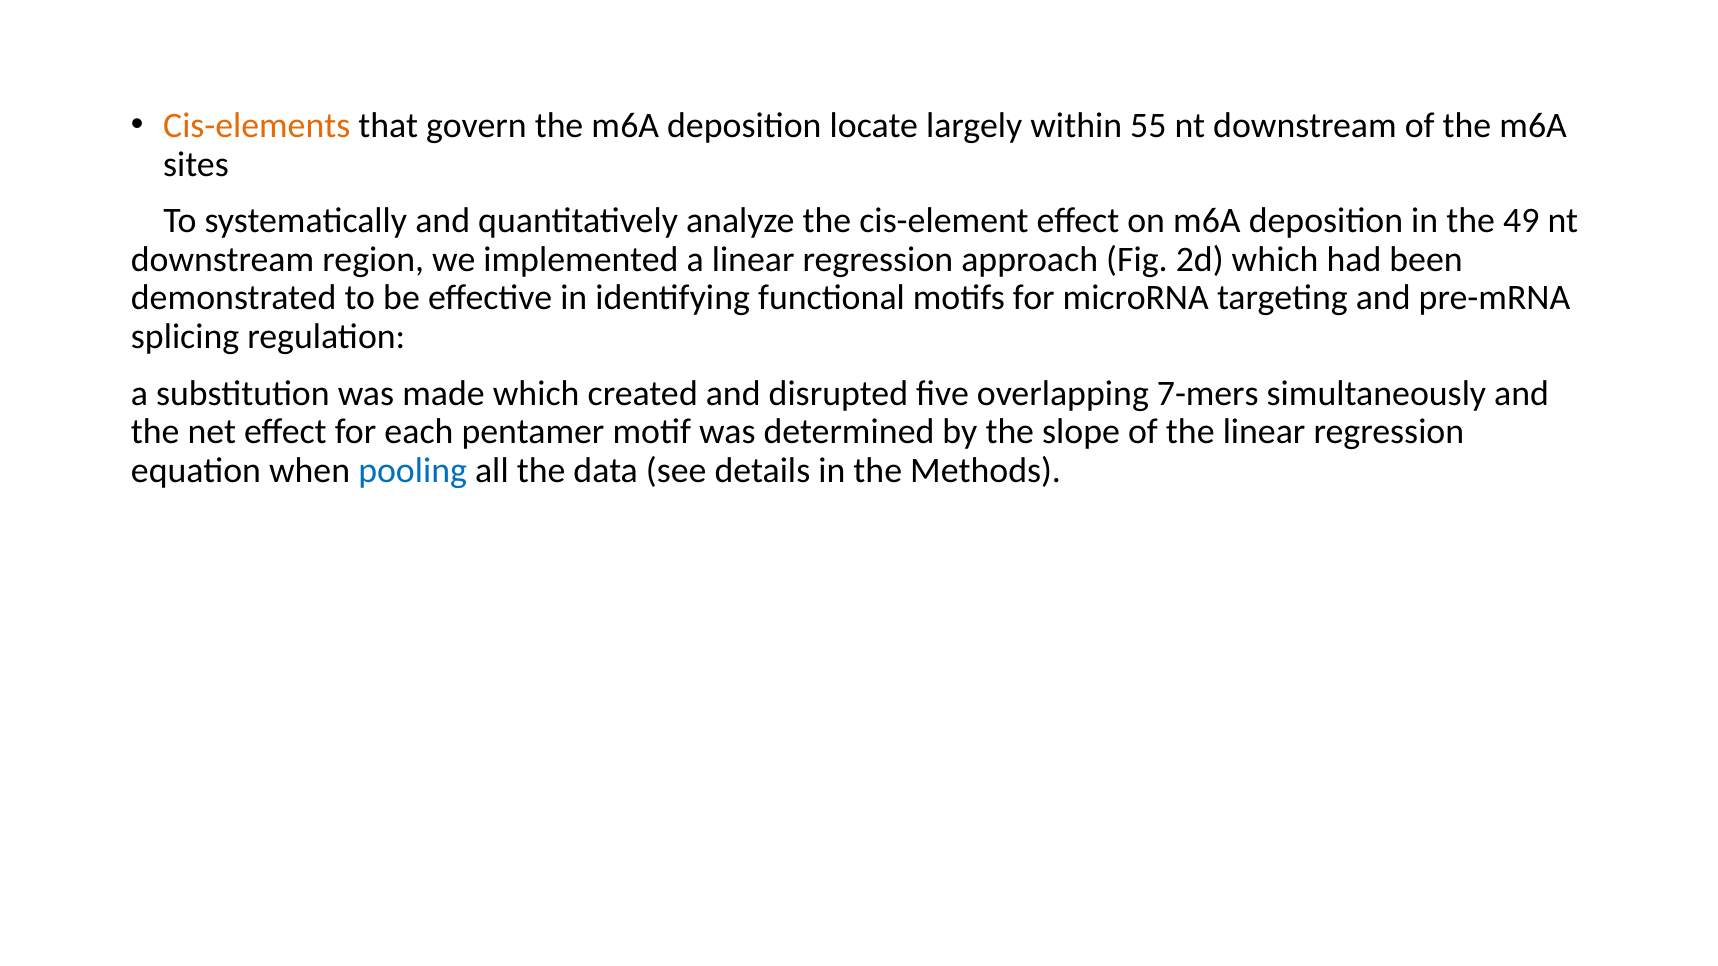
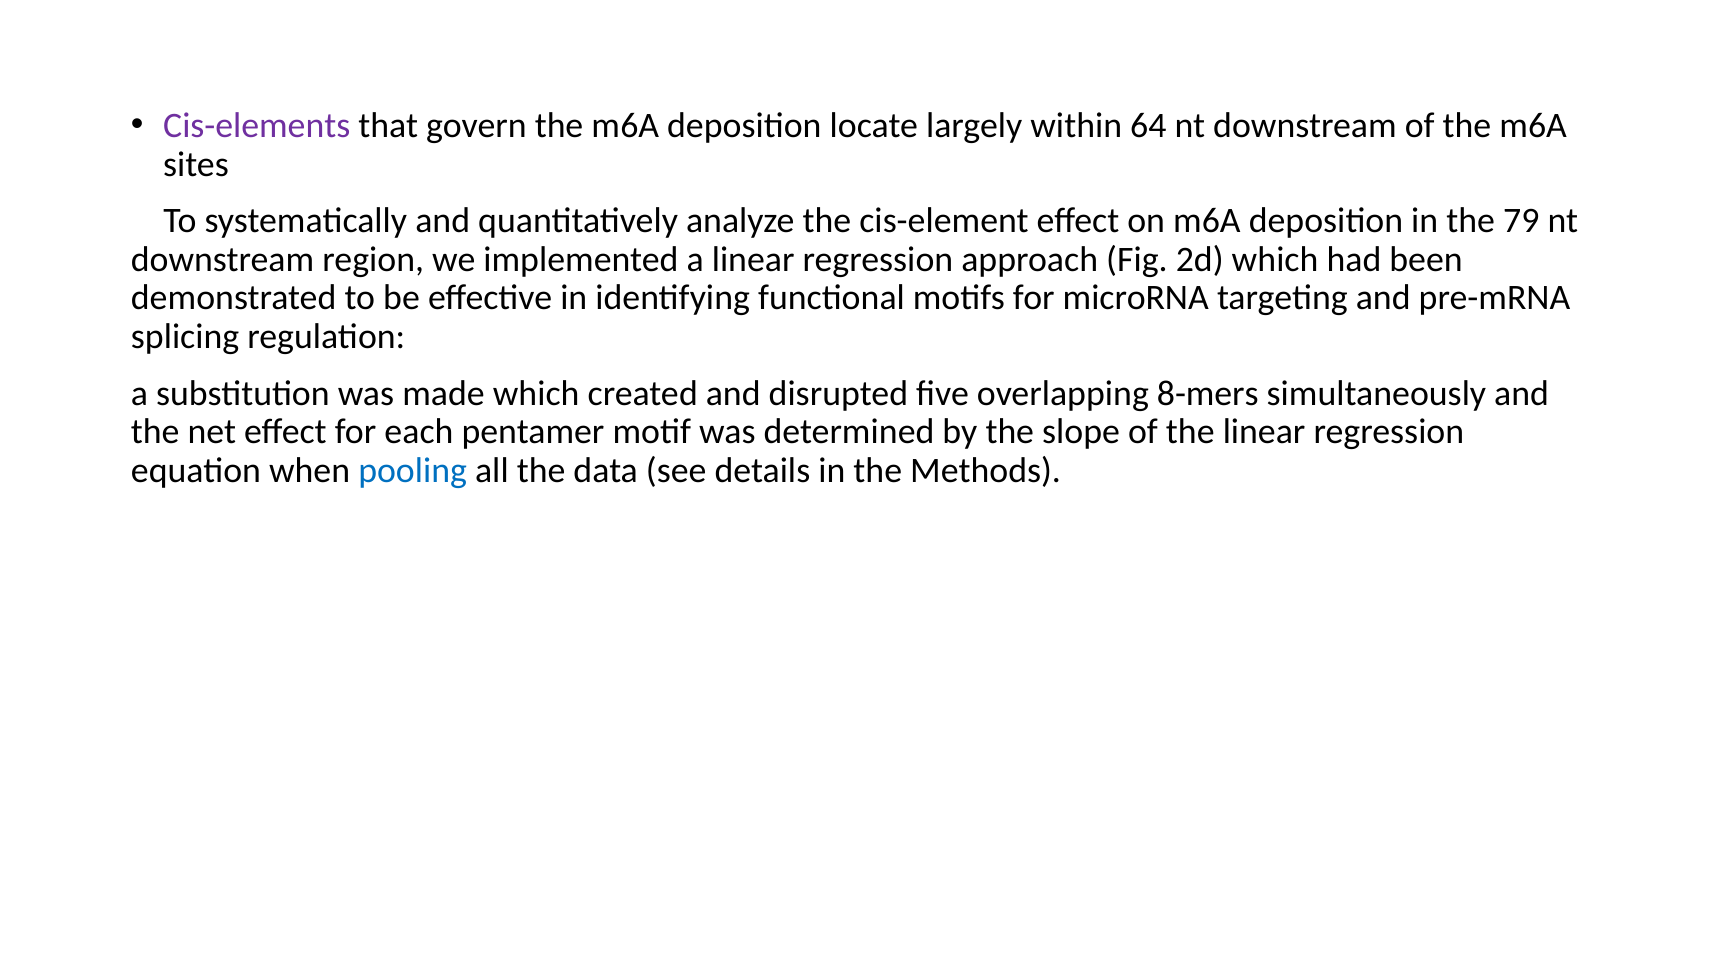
Cis-elements colour: orange -> purple (257, 126)
55: 55 -> 64 (1148, 126)
49: 49 -> 79 (1521, 221)
7-mers: 7-mers -> 8-mers (1208, 394)
